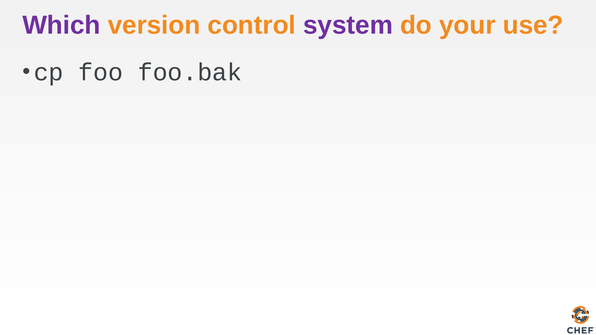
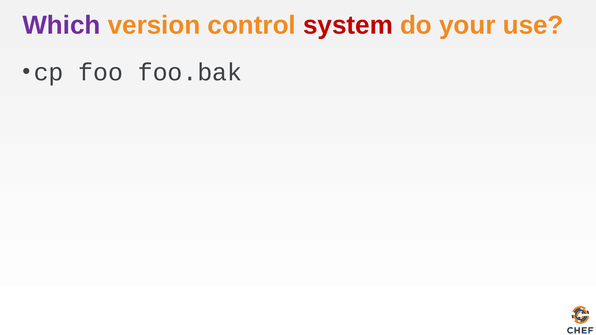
system colour: purple -> red (348, 25)
